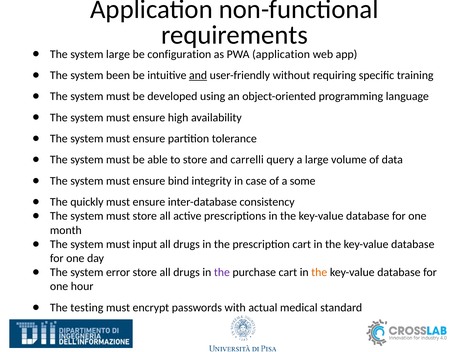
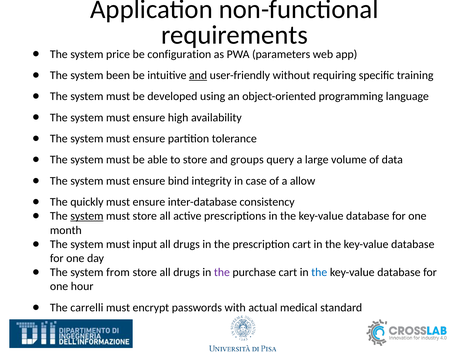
system large: large -> price (118, 54)
PWA application: application -> parameters (281, 54)
carrelli: carrelli -> groups (247, 160)
some: some -> allow (303, 181)
system underline: none -> present (87, 216)
error: error -> from (118, 273)
the colour: orange -> blue (319, 273)
testing: testing -> carrelli (87, 308)
